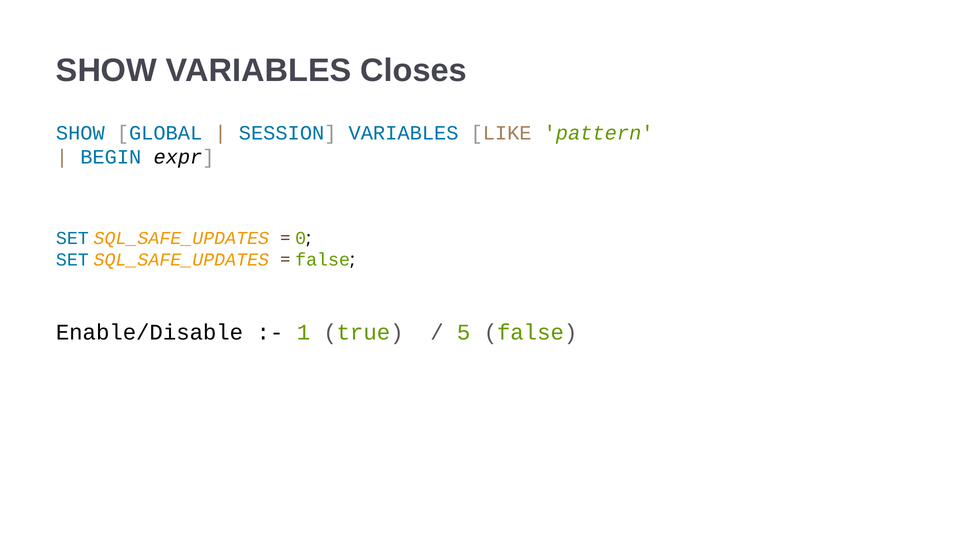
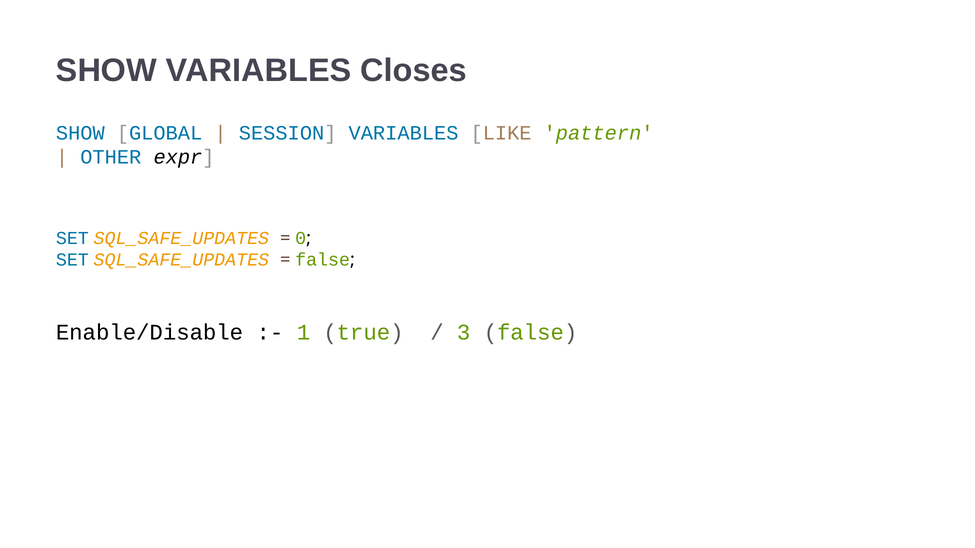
BEGIN: BEGIN -> OTHER (111, 157)
5: 5 -> 3 (464, 333)
